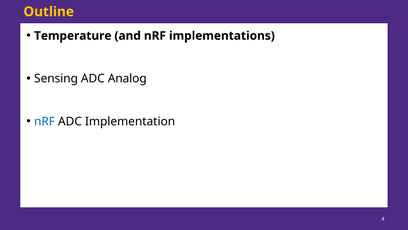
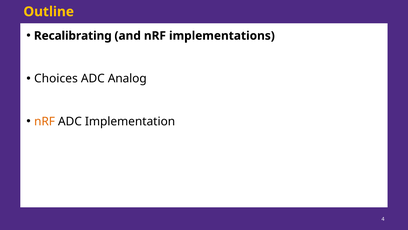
Temperature: Temperature -> Recalibrating (73, 36)
Sensing: Sensing -> Choices (56, 78)
nRF colour: blue -> orange (45, 121)
